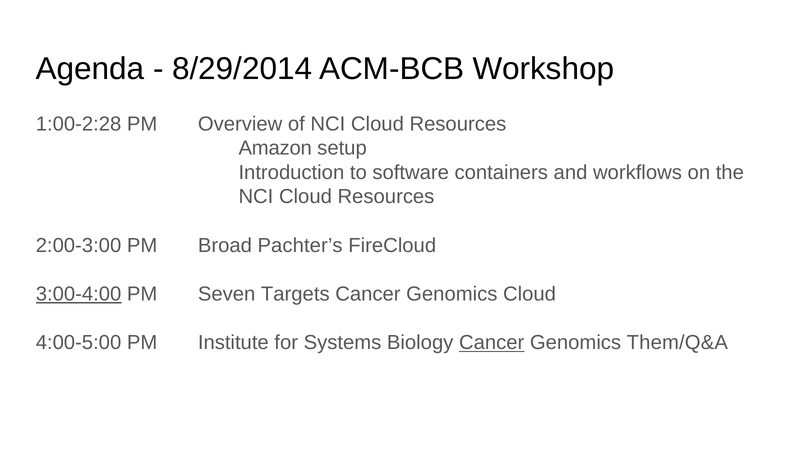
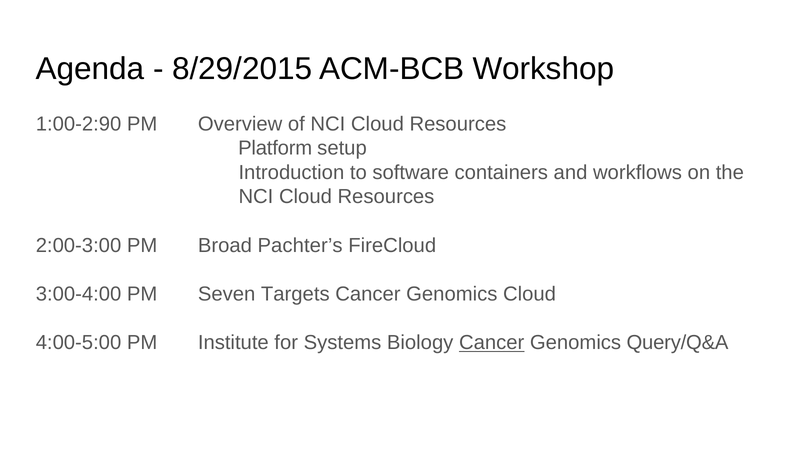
8/29/2014: 8/29/2014 -> 8/29/2015 (242, 69)
1:00-2:28: 1:00-2:28 -> 1:00-2:90 (79, 124)
Amazon: Amazon -> Platform (275, 148)
3:00-4:00 underline: present -> none (79, 294)
Them/Q&A: Them/Q&A -> Query/Q&A (677, 343)
